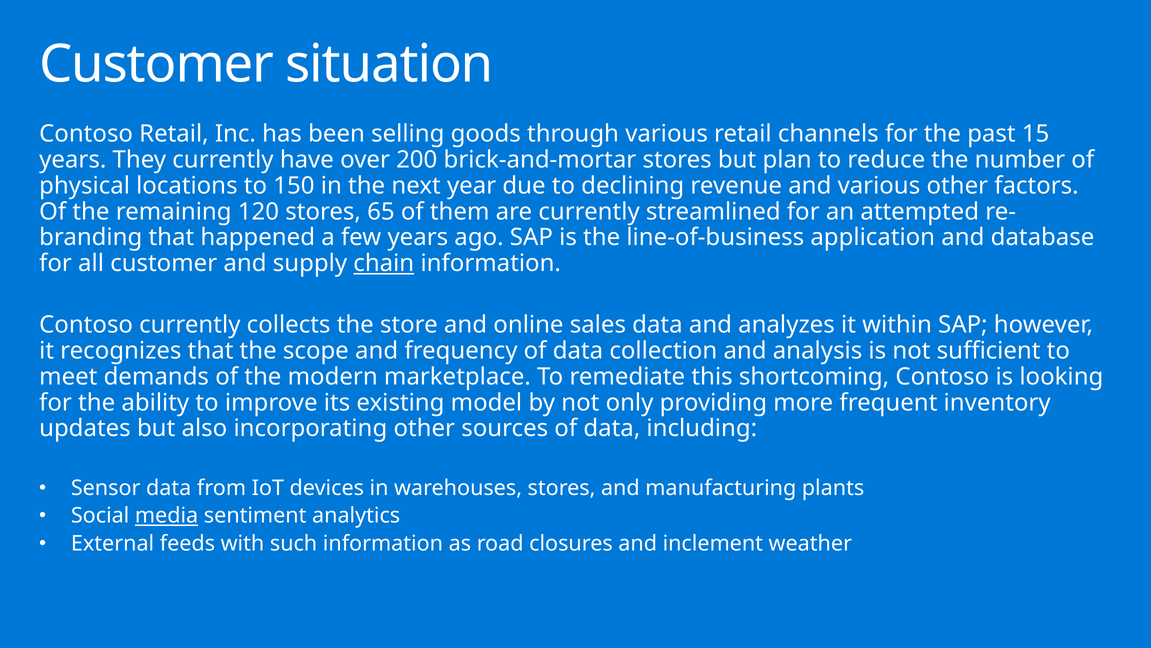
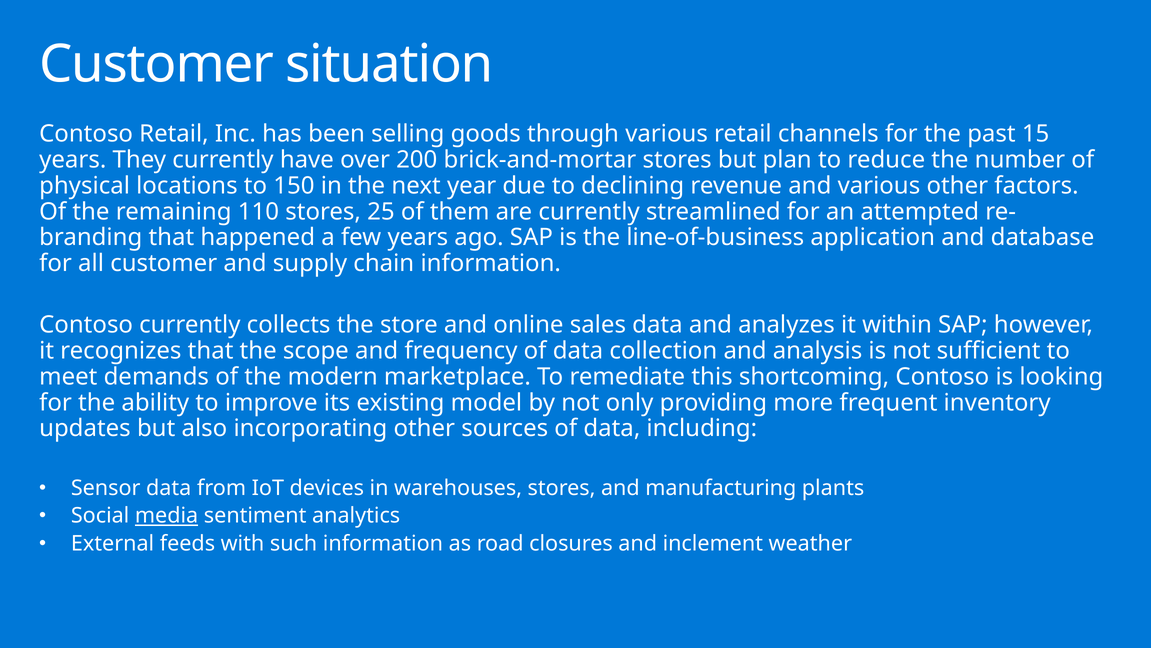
120: 120 -> 110 (258, 211)
65: 65 -> 25 (381, 211)
chain underline: present -> none (384, 263)
